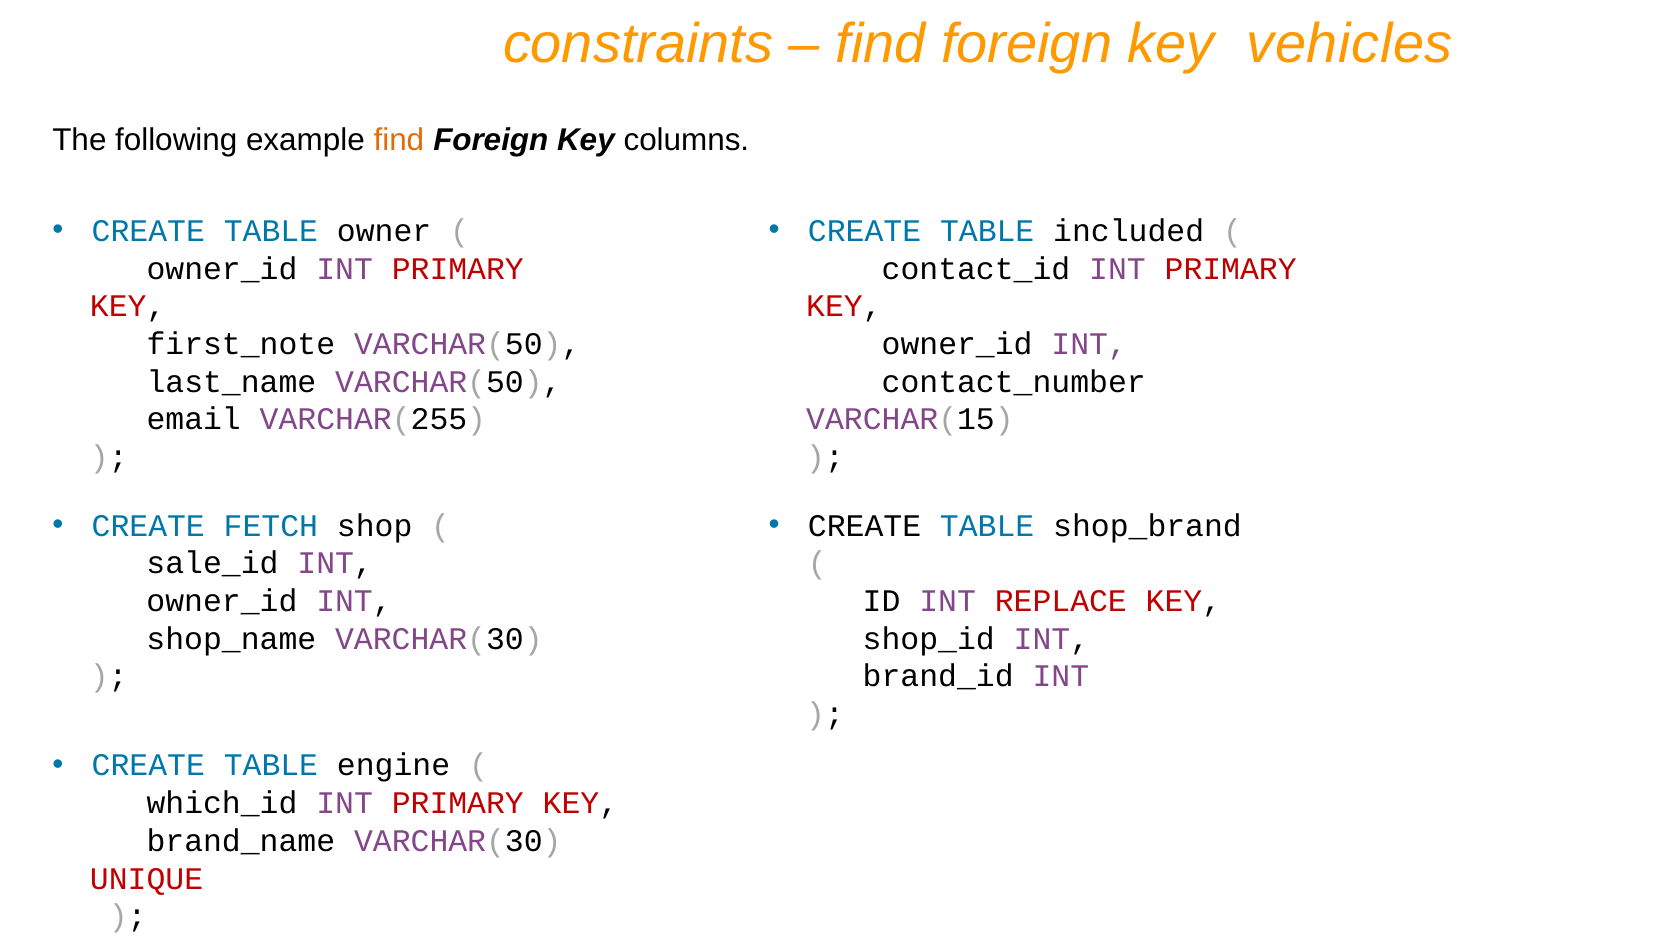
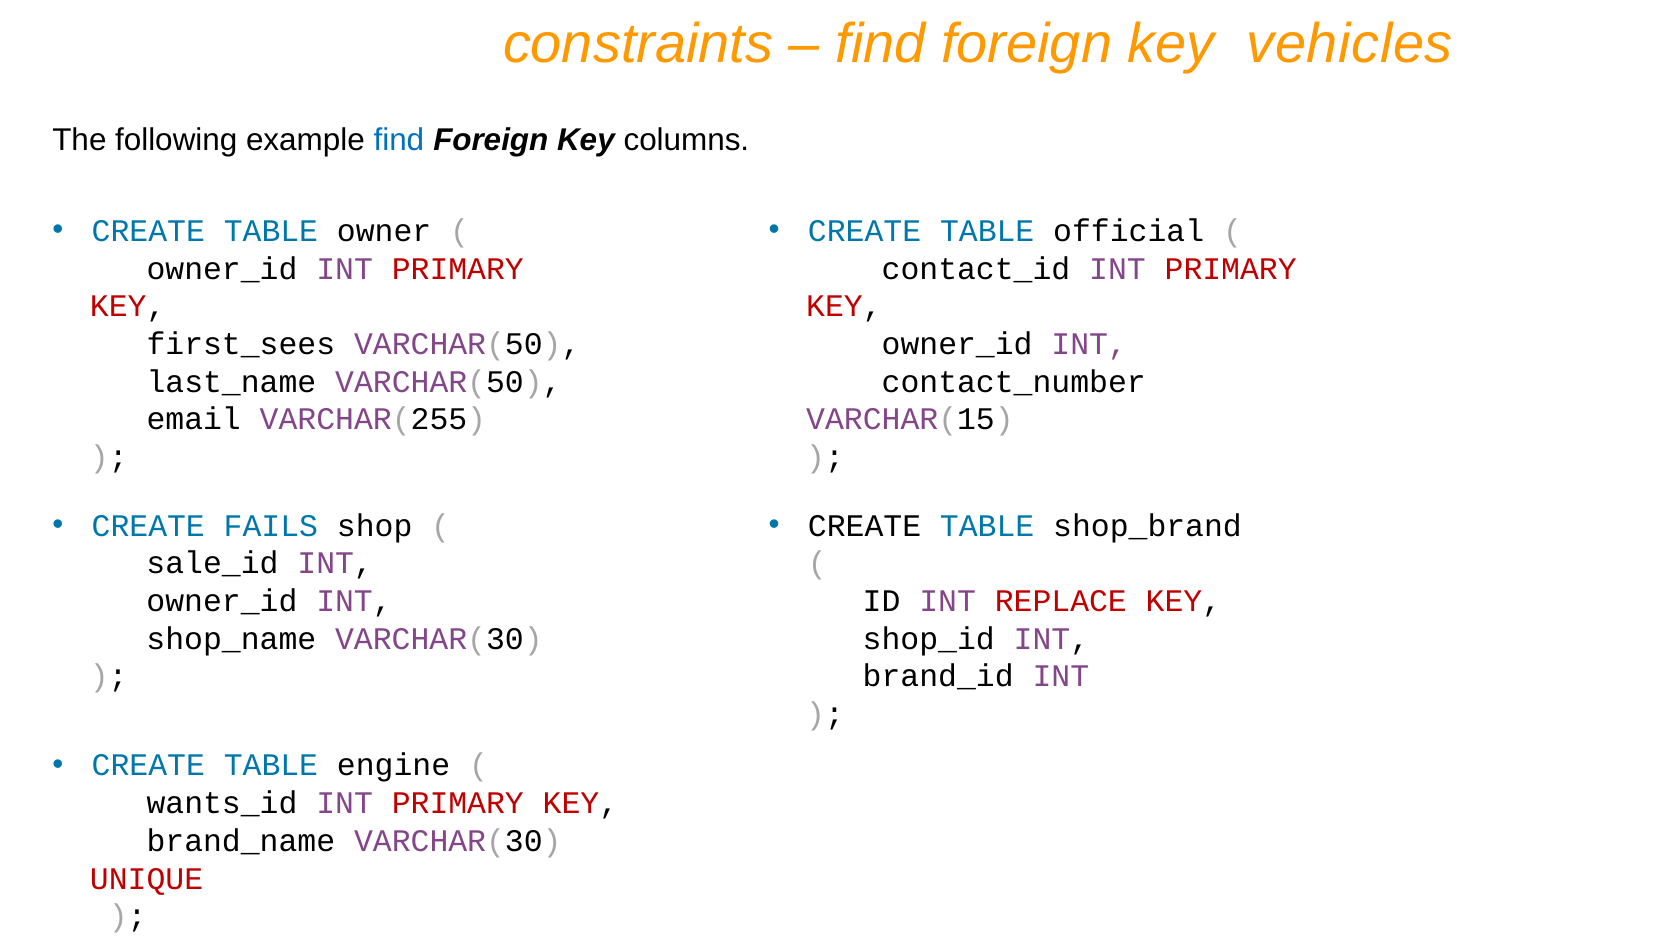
find colour: orange -> blue (399, 140)
included: included -> official (1129, 231)
first_note: first_note -> first_sees (241, 344)
FETCH: FETCH -> FAILS (271, 526)
which_id: which_id -> wants_id (222, 804)
